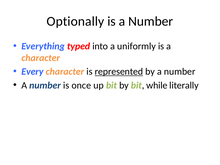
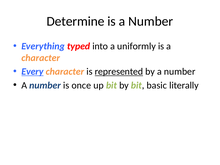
Optionally: Optionally -> Determine (76, 21)
Every underline: none -> present (32, 72)
while: while -> basic (157, 85)
